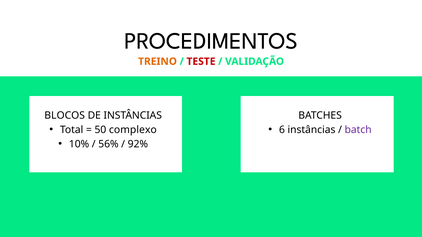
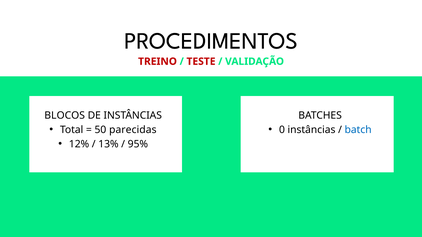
TREINO colour: orange -> red (158, 62)
complexo: complexo -> parecidas (133, 130)
6: 6 -> 0 (282, 130)
batch colour: purple -> blue (358, 130)
10%: 10% -> 12% (79, 144)
56%: 56% -> 13% (108, 144)
92%: 92% -> 95% (138, 144)
